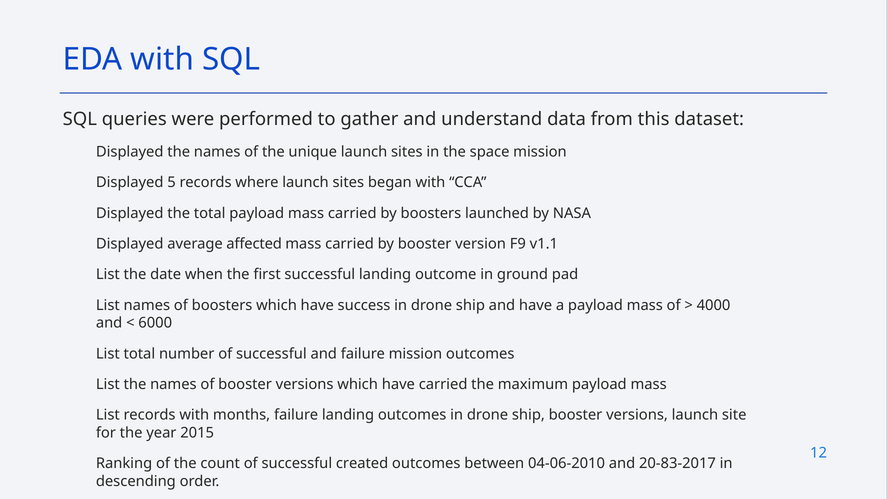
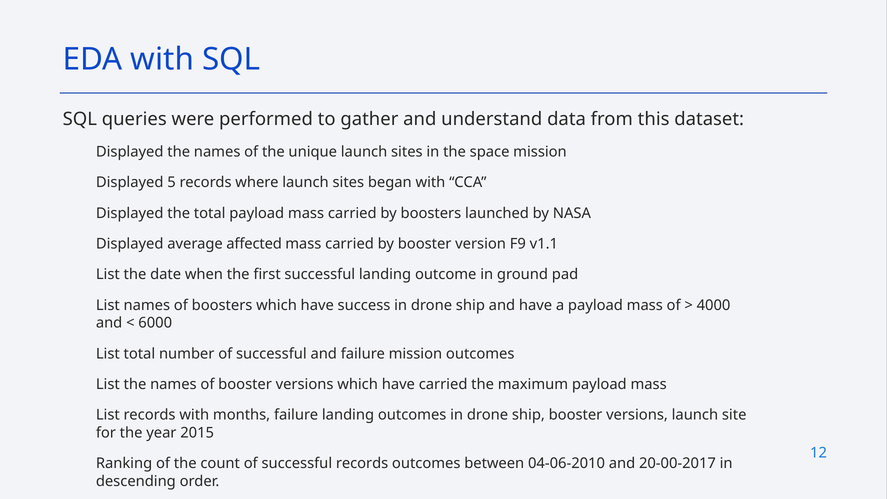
successful created: created -> records (362, 463)
20-83-2017: 20-83-2017 -> 20-00-2017 (677, 463)
